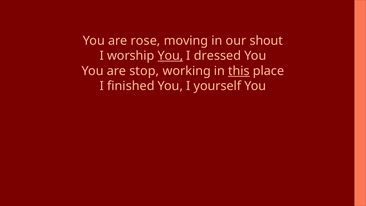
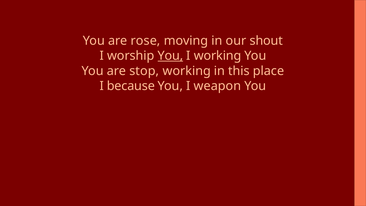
I dressed: dressed -> working (218, 56)
this underline: present -> none (239, 71)
finished: finished -> because (131, 86)
yourself: yourself -> weapon (217, 86)
